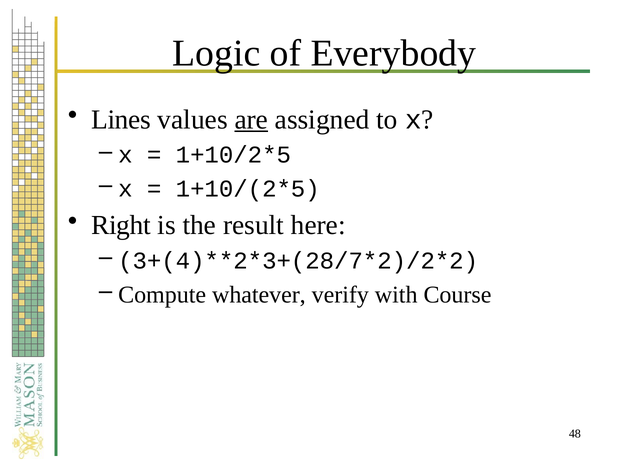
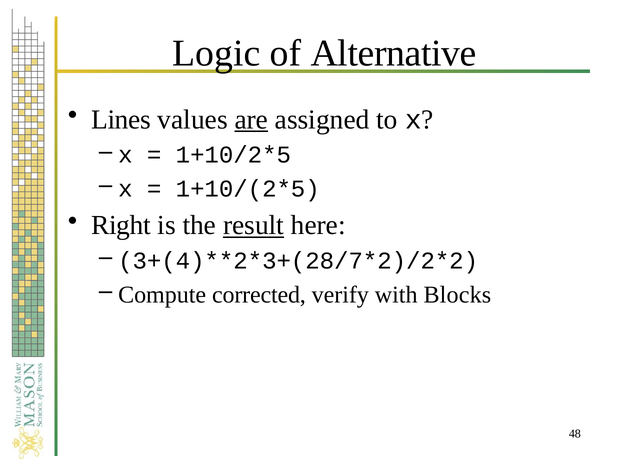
Everybody: Everybody -> Alternative (394, 53)
result underline: none -> present (254, 225)
whatever: whatever -> corrected (259, 294)
Course: Course -> Blocks (457, 294)
